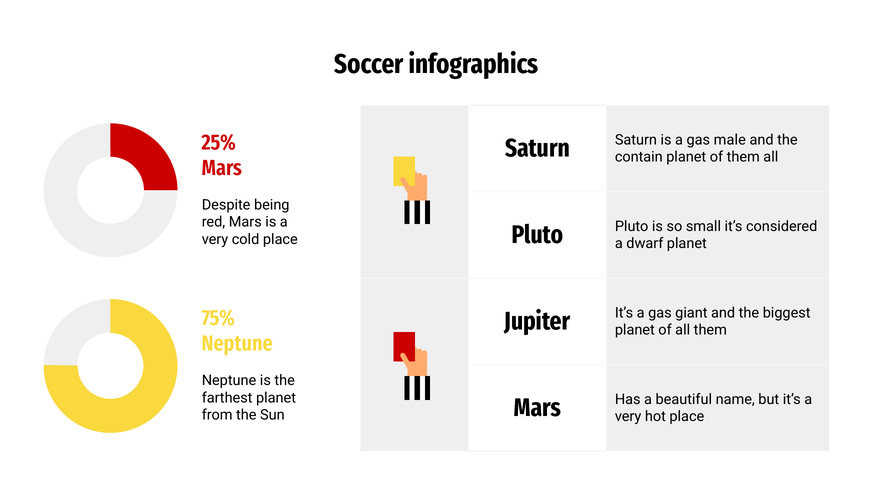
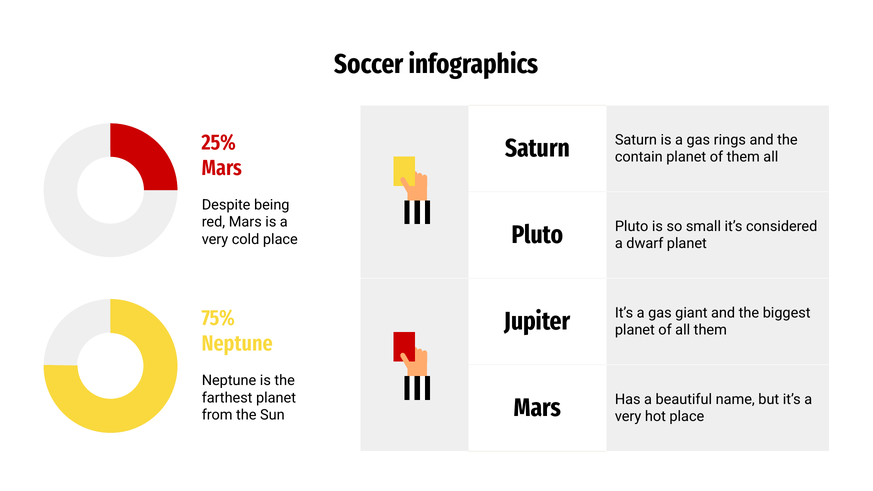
male: male -> rings (730, 140)
